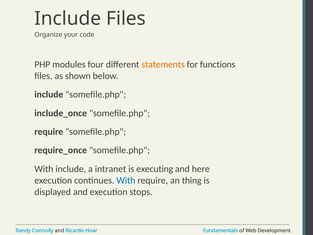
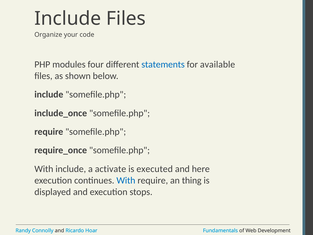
statements colour: orange -> blue (163, 64)
functions: functions -> available (218, 64)
intranet: intranet -> activate (111, 169)
executing: executing -> executed (155, 169)
